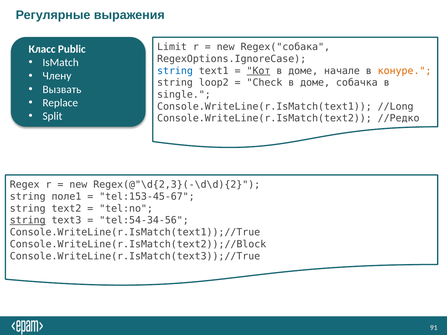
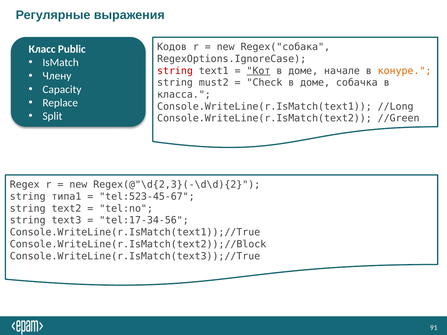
Limit: Limit -> Кодов (172, 47)
string colour: blue -> red (175, 71)
loop2: loop2 -> must2 (214, 83)
Вызвать: Вызвать -> Capacity (62, 89)
single: single -> класса (184, 95)
//Редко: //Редко -> //Green (399, 118)
поле1: поле1 -> типа1 (66, 197)
tel:153-45-67: tel:153-45-67 -> tel:523-45-67 (147, 197)
string underline: present -> none (28, 221)
tel:54-34-56: tel:54-34-56 -> tel:17-34-56 (144, 221)
